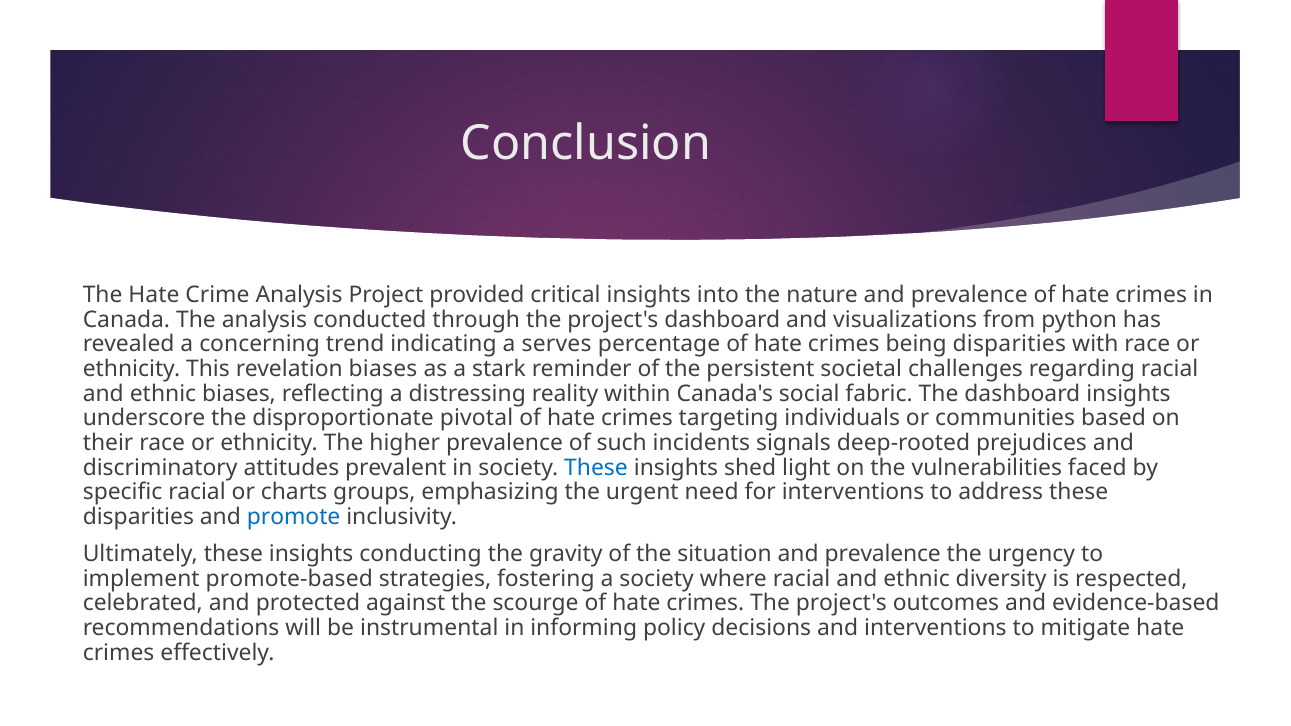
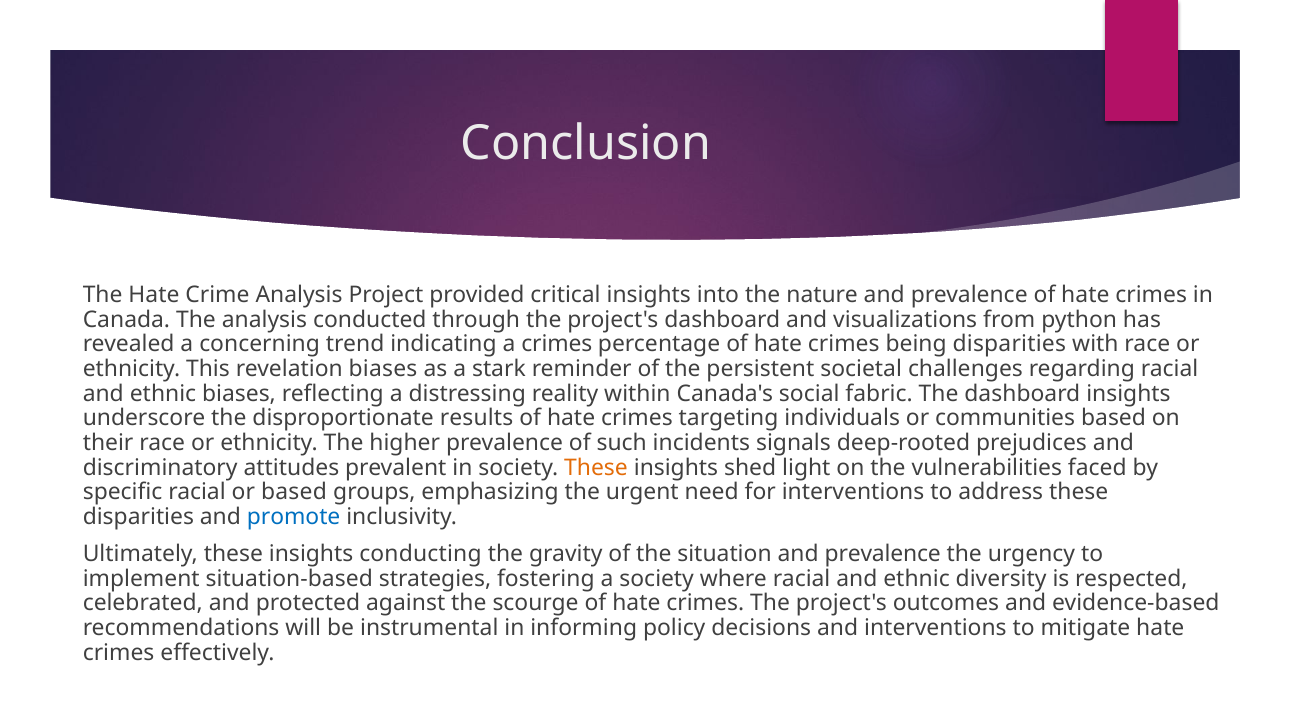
a serves: serves -> crimes (557, 344)
pivotal: pivotal -> results (477, 418)
These colour: blue -> orange (596, 468)
or charts: charts -> based (294, 492)
promote-based: promote-based -> situation-based (289, 579)
